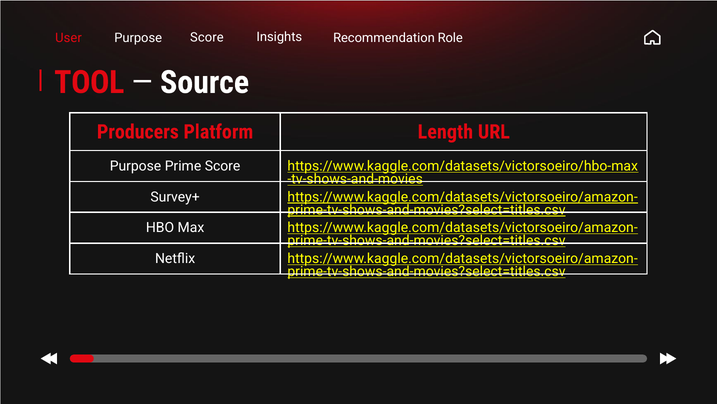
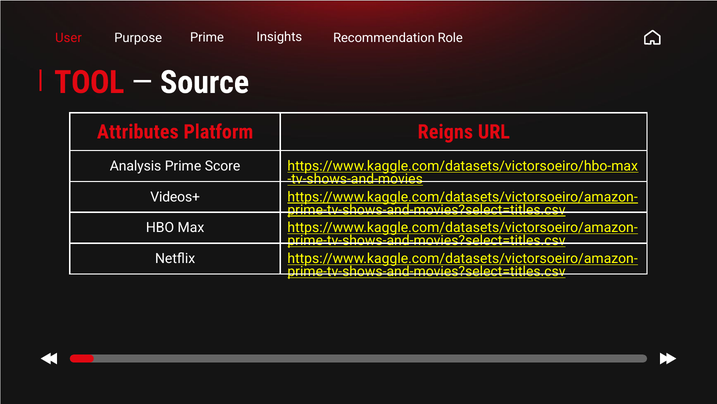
Purpose Score: Score -> Prime (207, 37)
Producers: Producers -> Attributes (138, 132)
Length: Length -> Reigns (445, 132)
Purpose: Purpose -> Analysis (136, 166)
Survey+: Survey+ -> Videos+ (175, 197)
